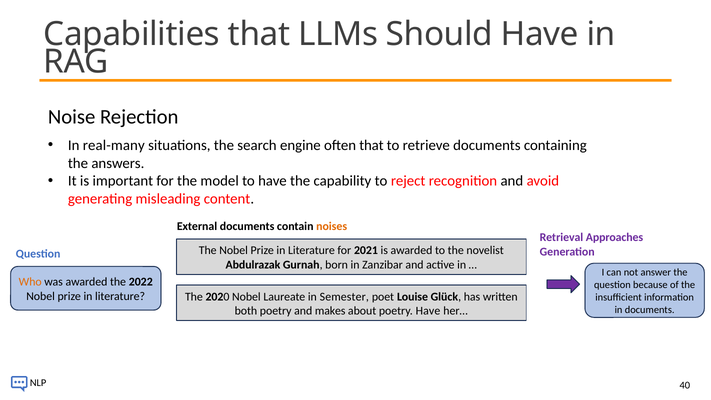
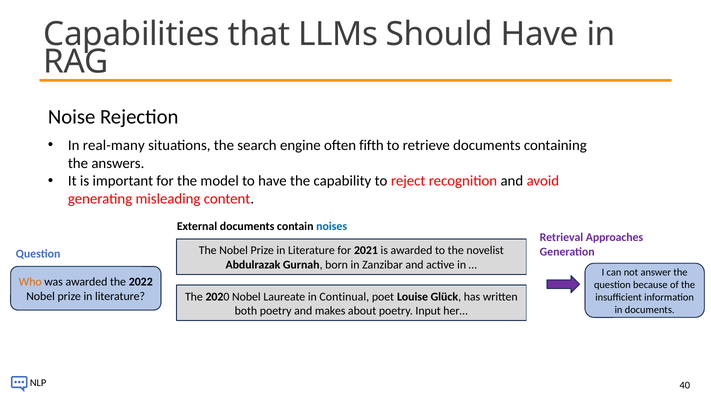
often that: that -> fifth (371, 145)
noises colour: orange -> blue (332, 226)
Semester: Semester -> Continual (344, 297)
poetry Have: Have -> Input (428, 311)
